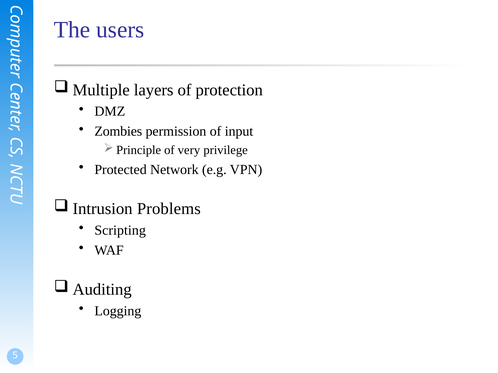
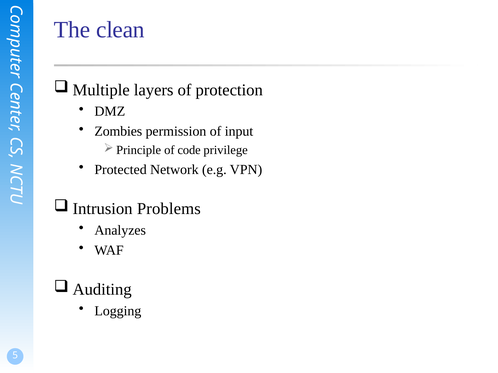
users: users -> clean (120, 30)
very: very -> code (189, 150)
Scripting: Scripting -> Analyzes (120, 230)
